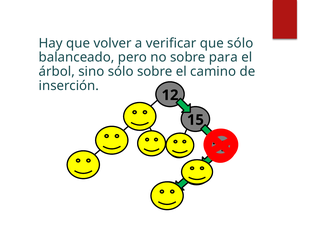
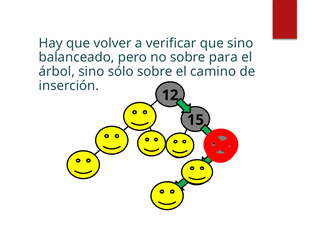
que sólo: sólo -> sino (240, 43)
